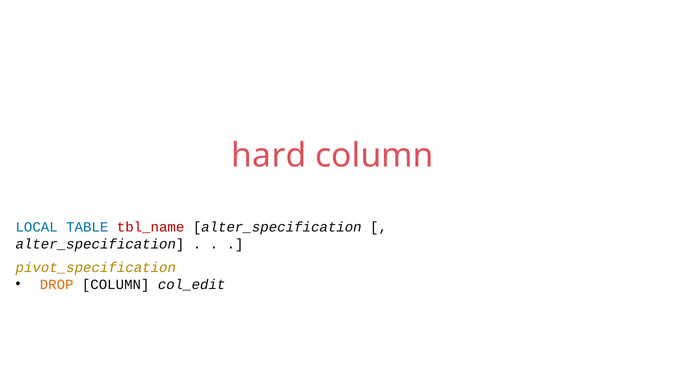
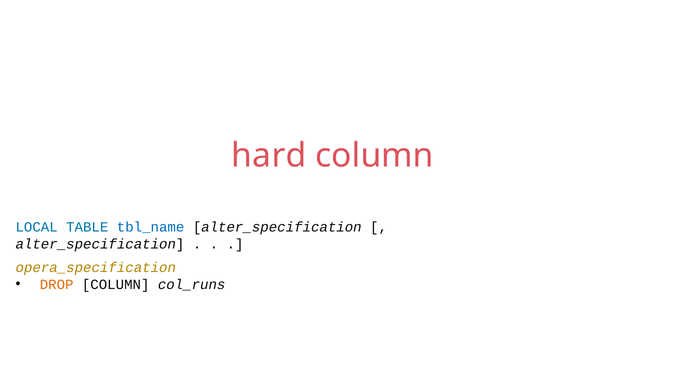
tbl_name colour: red -> blue (151, 227)
pivot_specification: pivot_specification -> opera_specification (96, 268)
col_edit: col_edit -> col_runs (192, 285)
